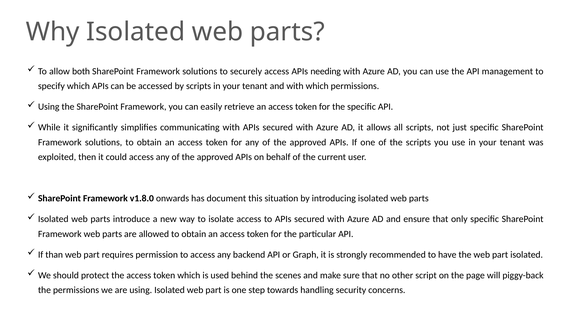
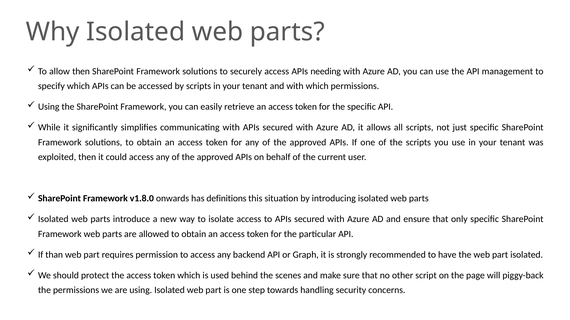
allow both: both -> then (81, 71)
document: document -> definitions (226, 199)
